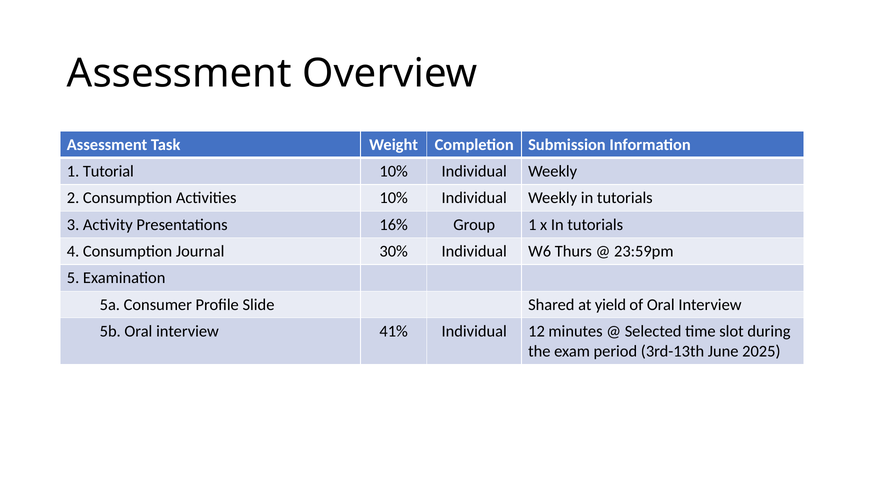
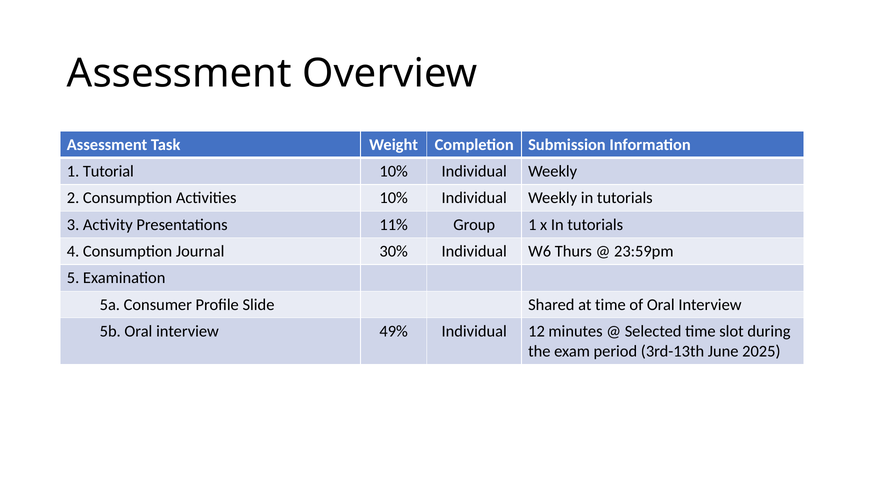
16%: 16% -> 11% (394, 225)
at yield: yield -> time (610, 305)
41%: 41% -> 49% (394, 332)
